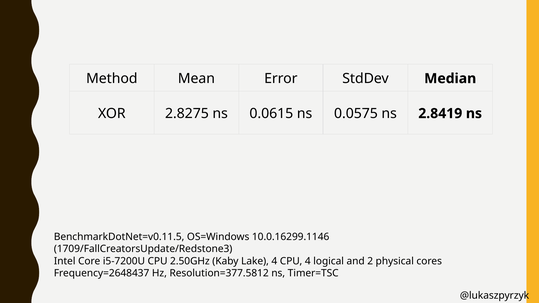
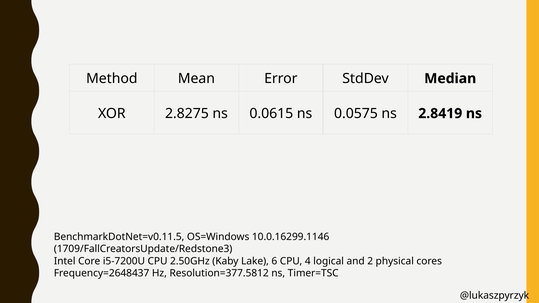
Lake 4: 4 -> 6 (274, 261)
